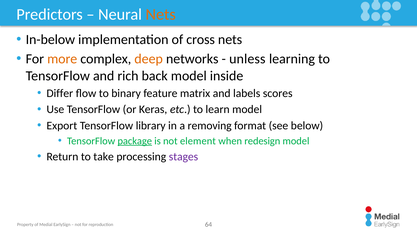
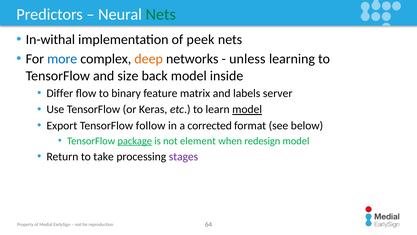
Nets colour: orange -> green (161, 14)
In-below: In-below -> In-withal (50, 39)
cross: cross -> peek (200, 39)
more colour: orange -> blue (62, 59)
rich: rich -> size (128, 76)
scores: scores -> server (278, 93)
model underline: none -> present (247, 109)
library: library -> follow (151, 126)
removing: removing -> corrected (210, 126)
